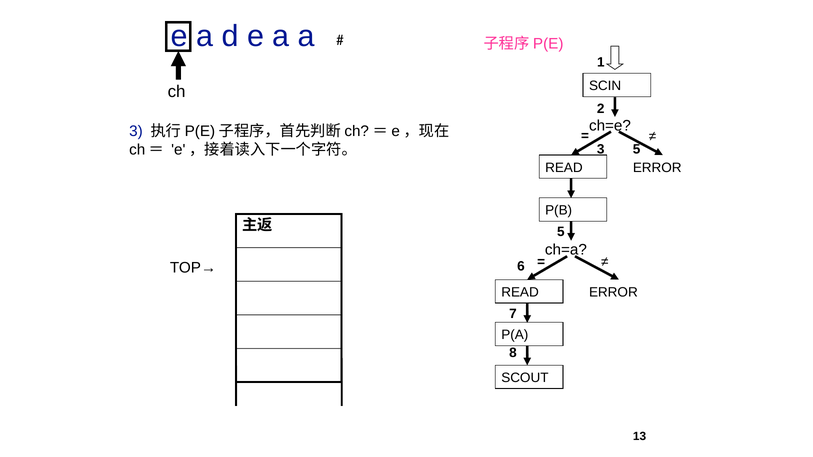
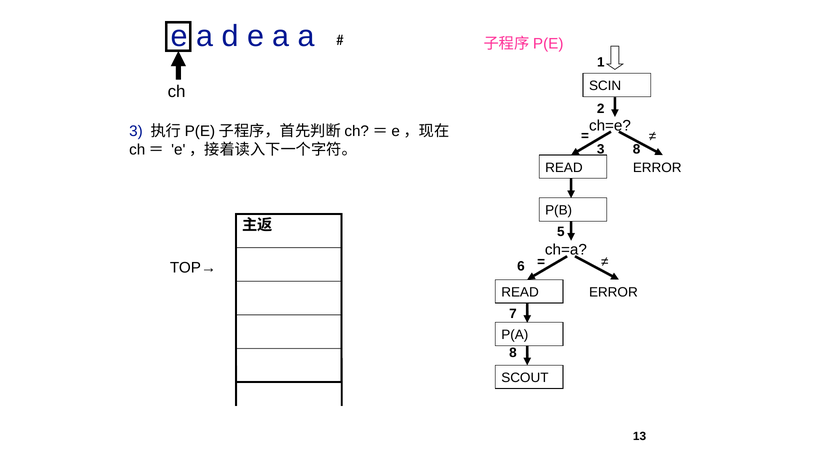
3 5: 5 -> 8 (637, 149)
